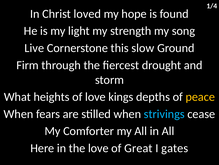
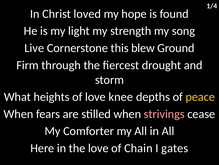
slow: slow -> blew (143, 48)
kings: kings -> knee (121, 96)
strivings colour: light blue -> pink (164, 114)
Great: Great -> Chain (138, 148)
